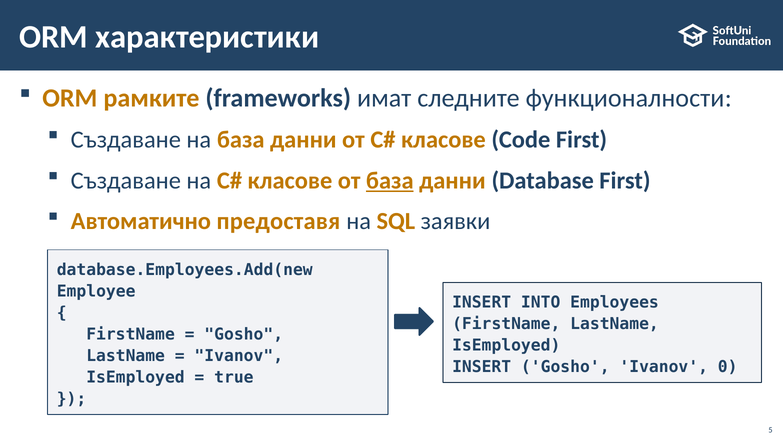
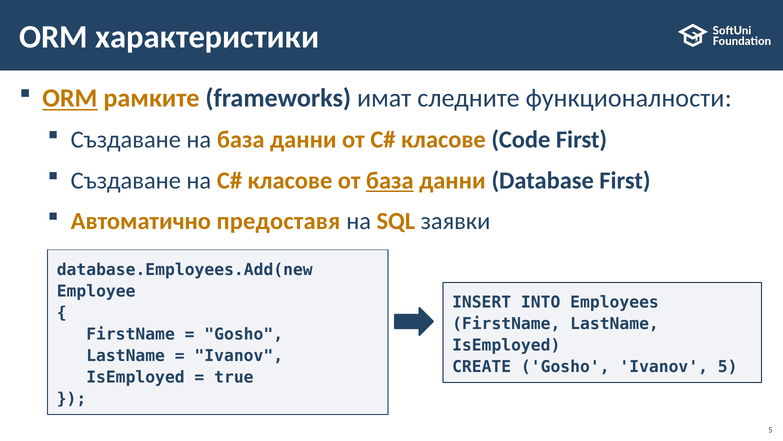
ORM underline: none -> present (70, 98)
INSERT: INSERT -> CREATE (482, 366)
Ivanov 0: 0 -> 5 (728, 366)
